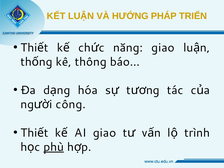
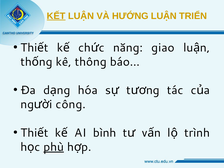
KẾT underline: none -> present (56, 16)
HƯỚNG PHÁP: PHÁP -> LUẬN (164, 16)
AI giao: giao -> bình (105, 133)
